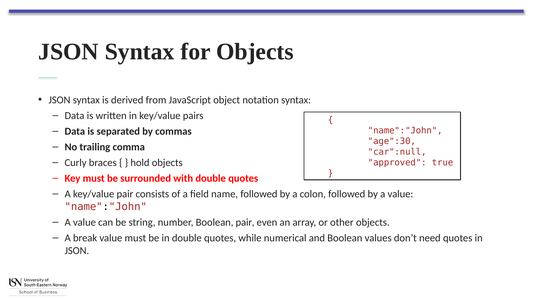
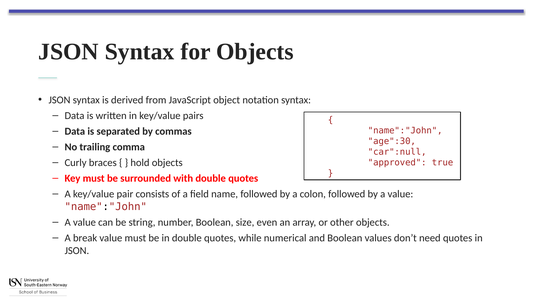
Boolean pair: pair -> size (245, 222)
